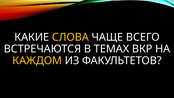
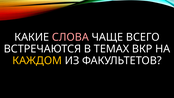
СЛОВА colour: yellow -> pink (70, 37)
